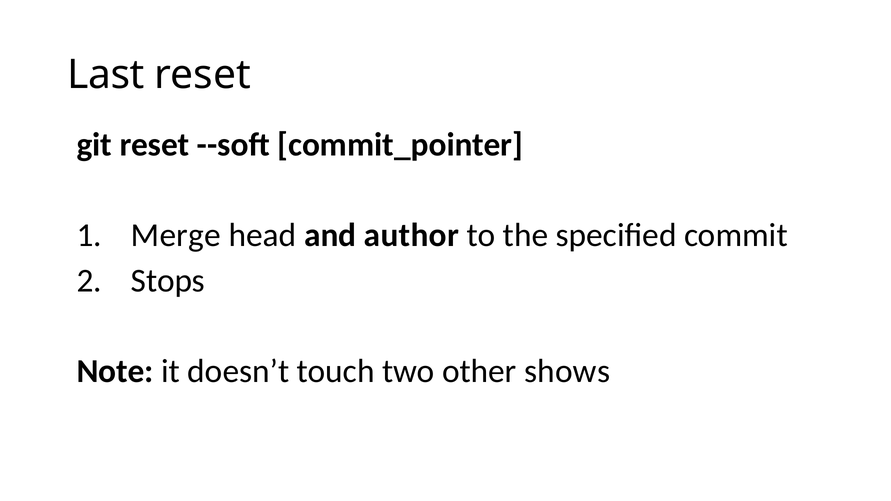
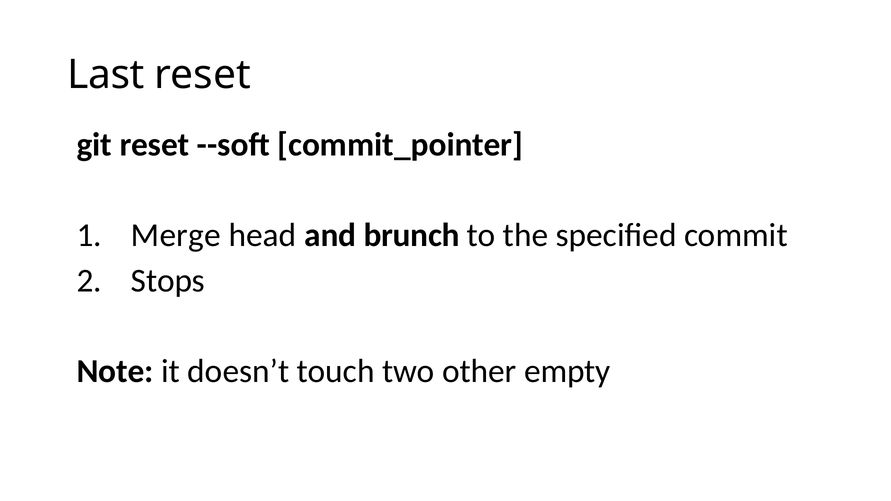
author: author -> brunch (412, 235)
shows: shows -> empty (567, 372)
